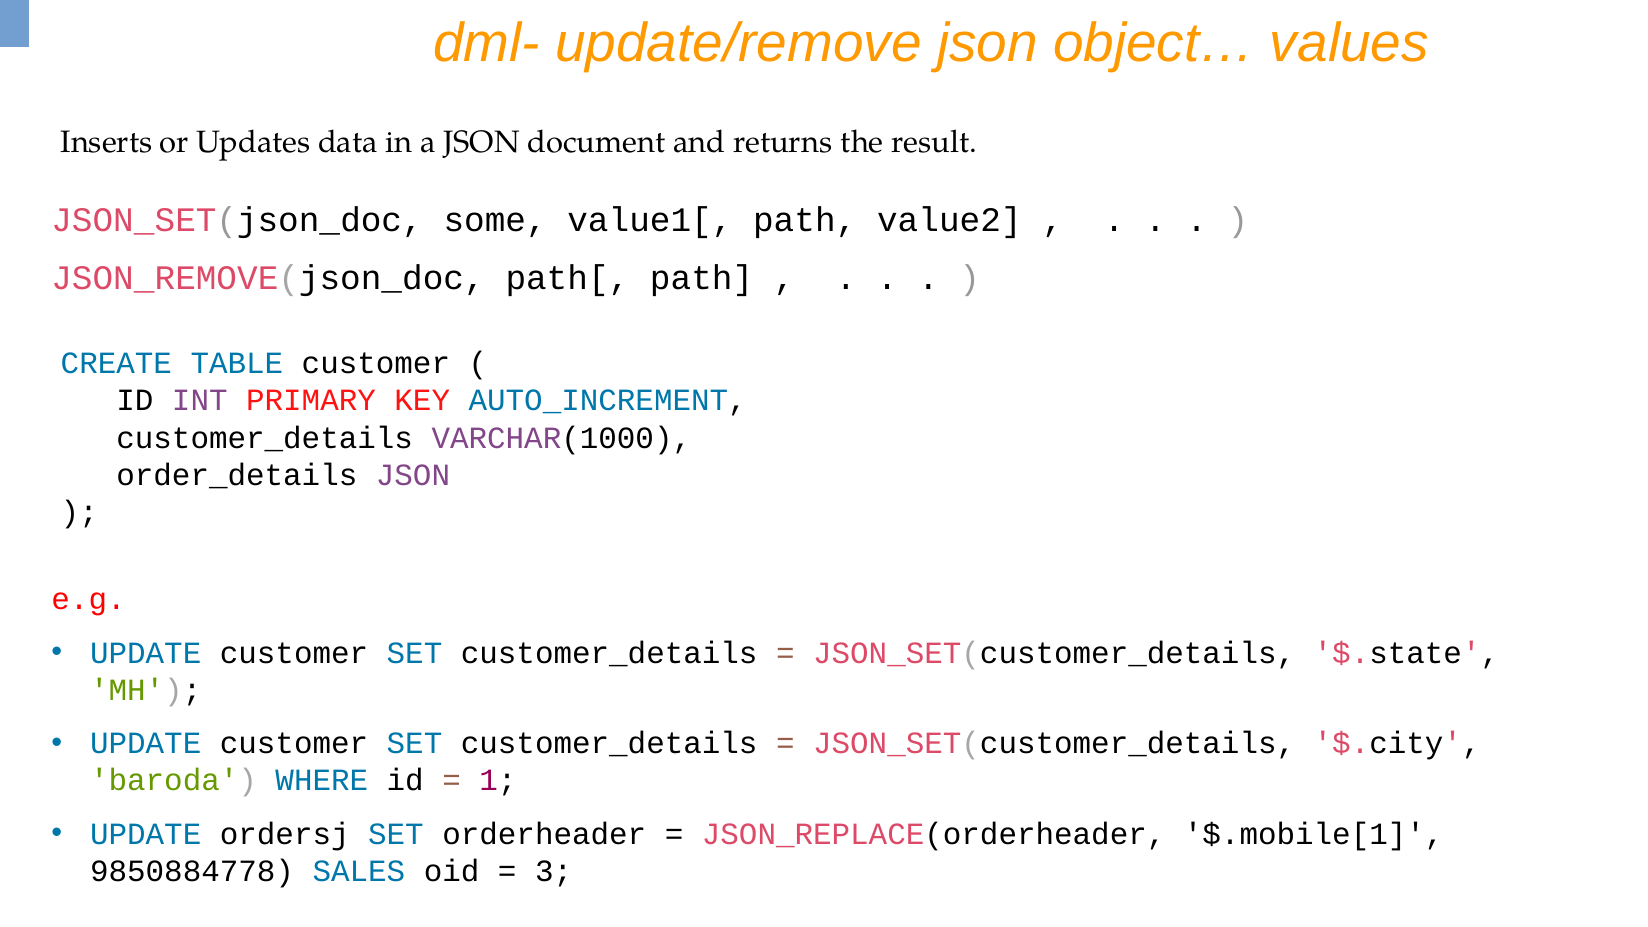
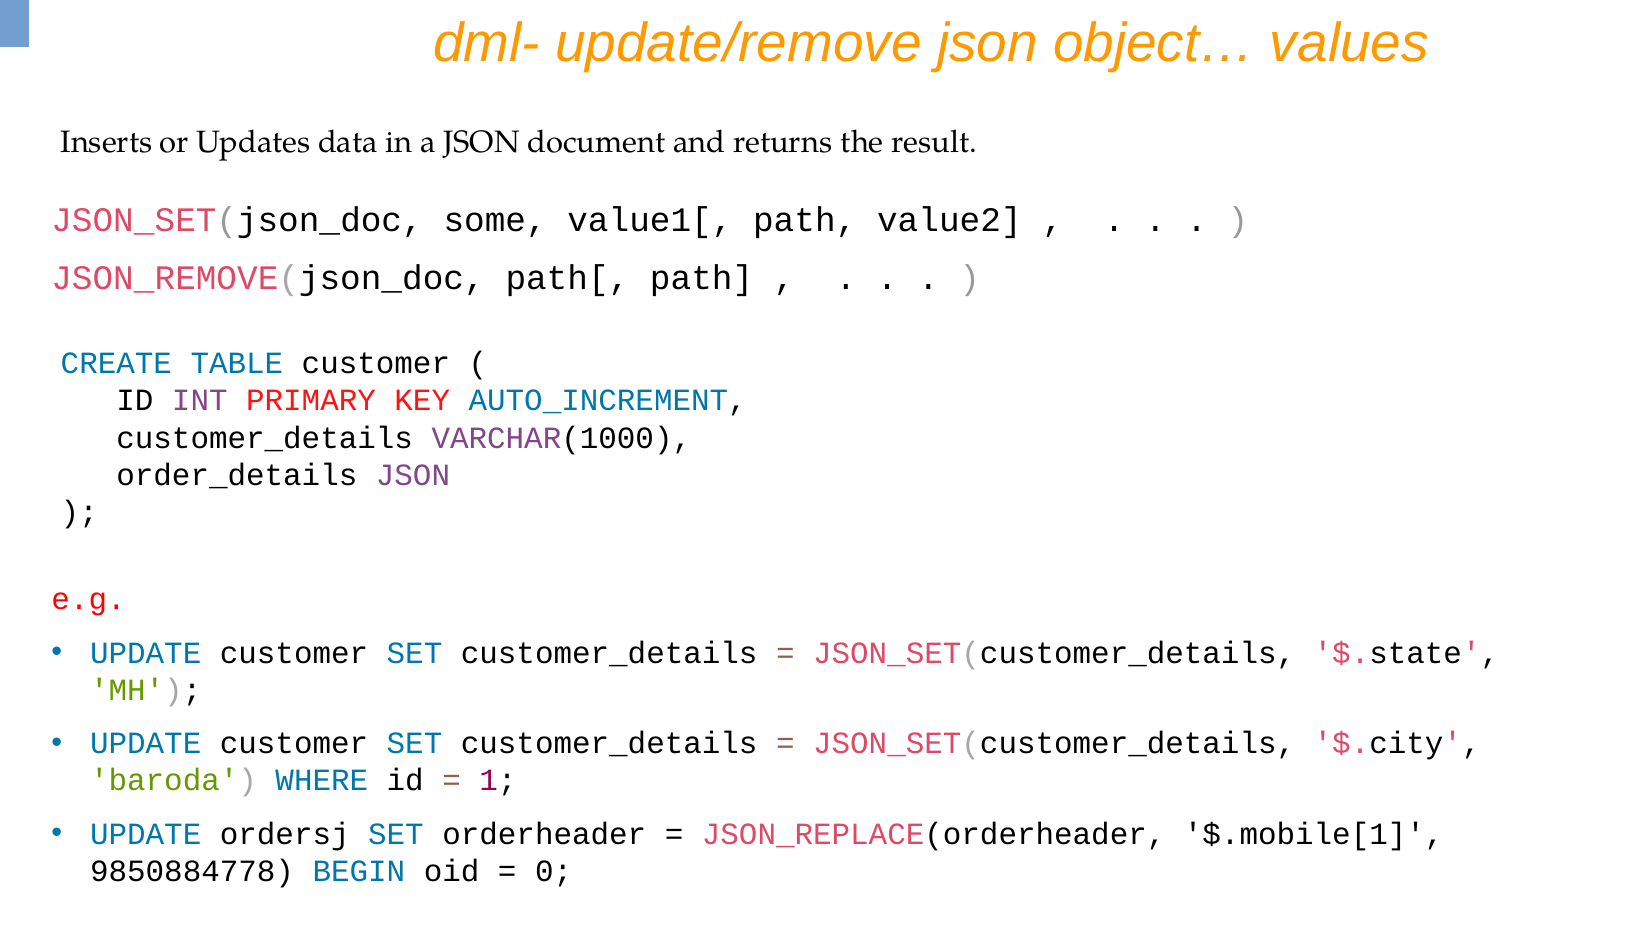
SALES: SALES -> BEGIN (359, 871)
3: 3 -> 0 (554, 871)
